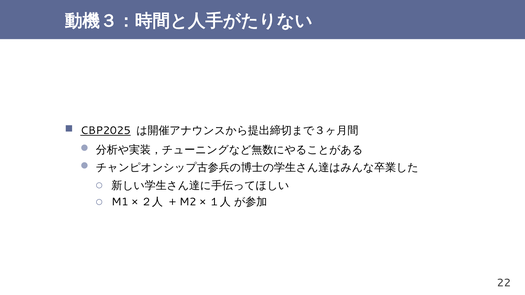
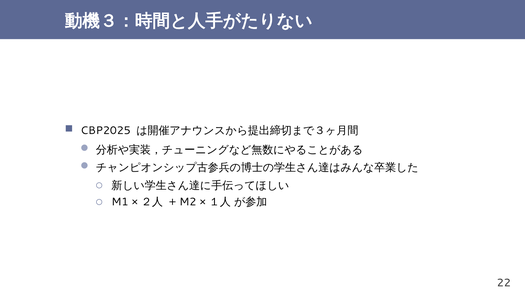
CBP2025 underline: present -> none (106, 131)
